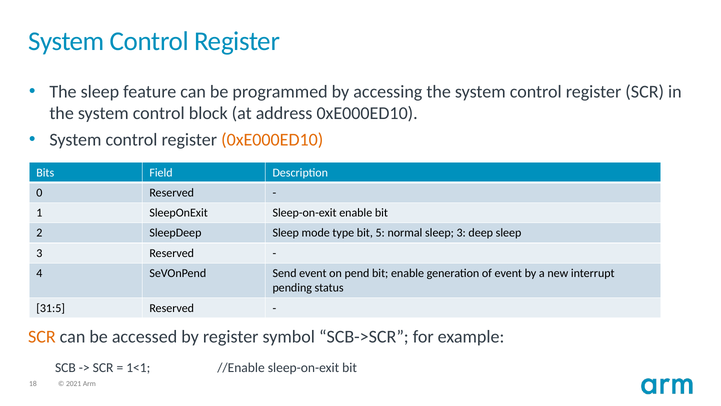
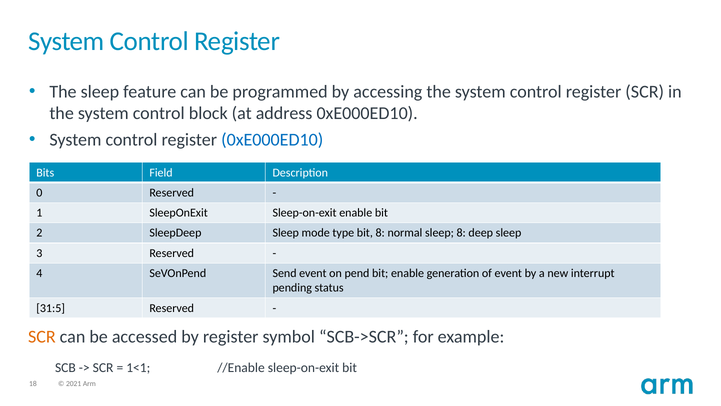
0xE000ED10 colour: orange -> blue (272, 140)
bit 5: 5 -> 8 (380, 233)
normal sleep 3: 3 -> 8 (461, 233)
